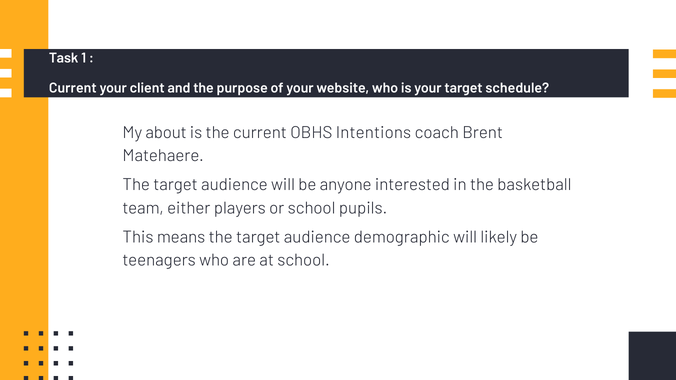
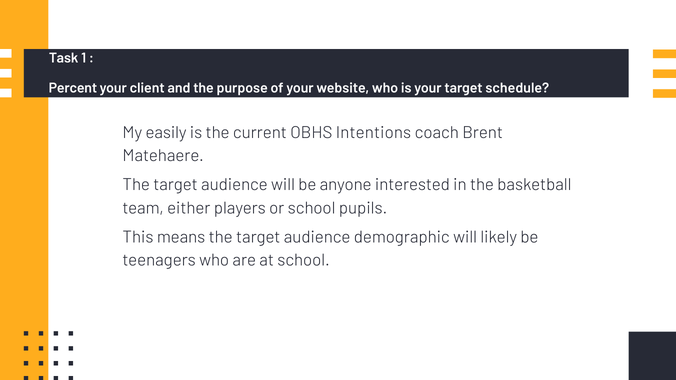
Current: Current -> Percent (73, 88)
about: about -> easily (166, 133)
